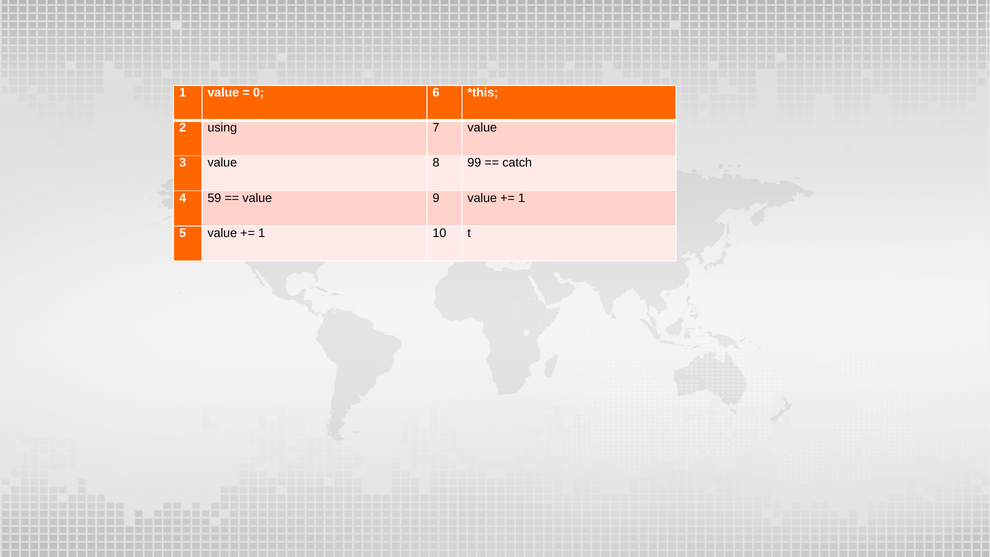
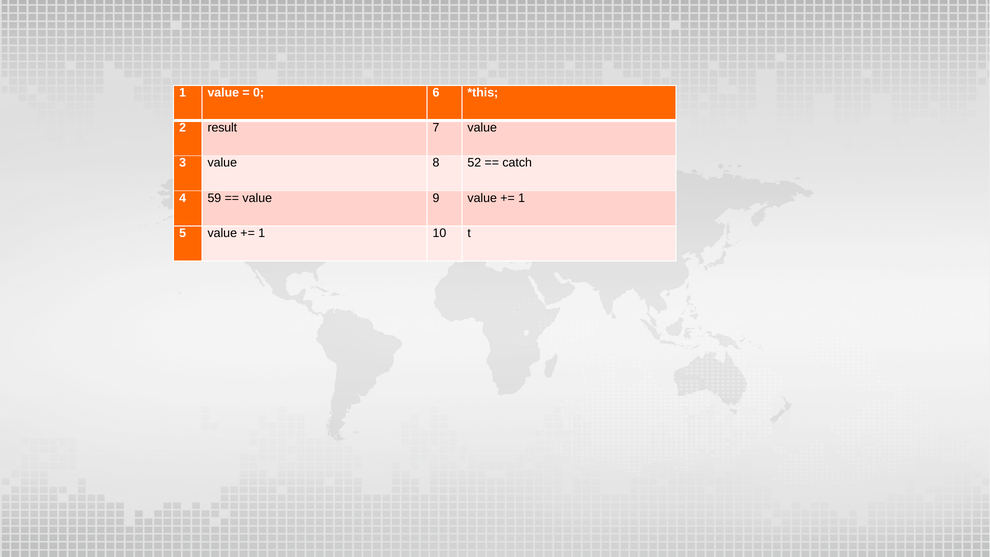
using: using -> result (222, 128)
99: 99 -> 52 (474, 163)
